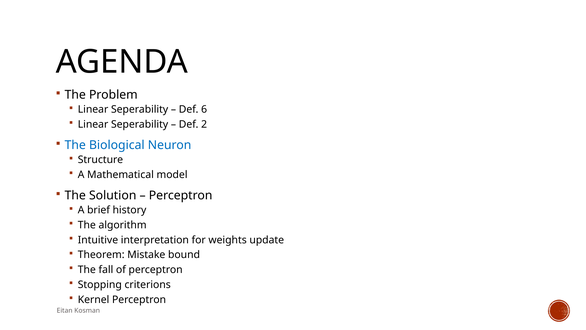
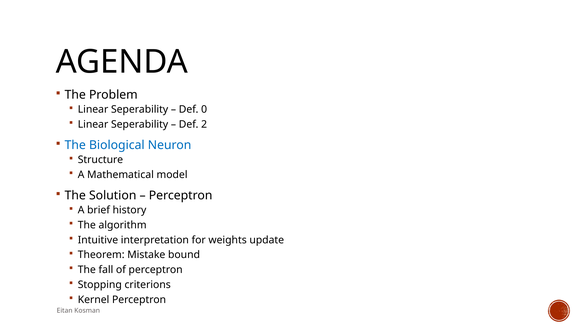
6: 6 -> 0 (204, 109)
